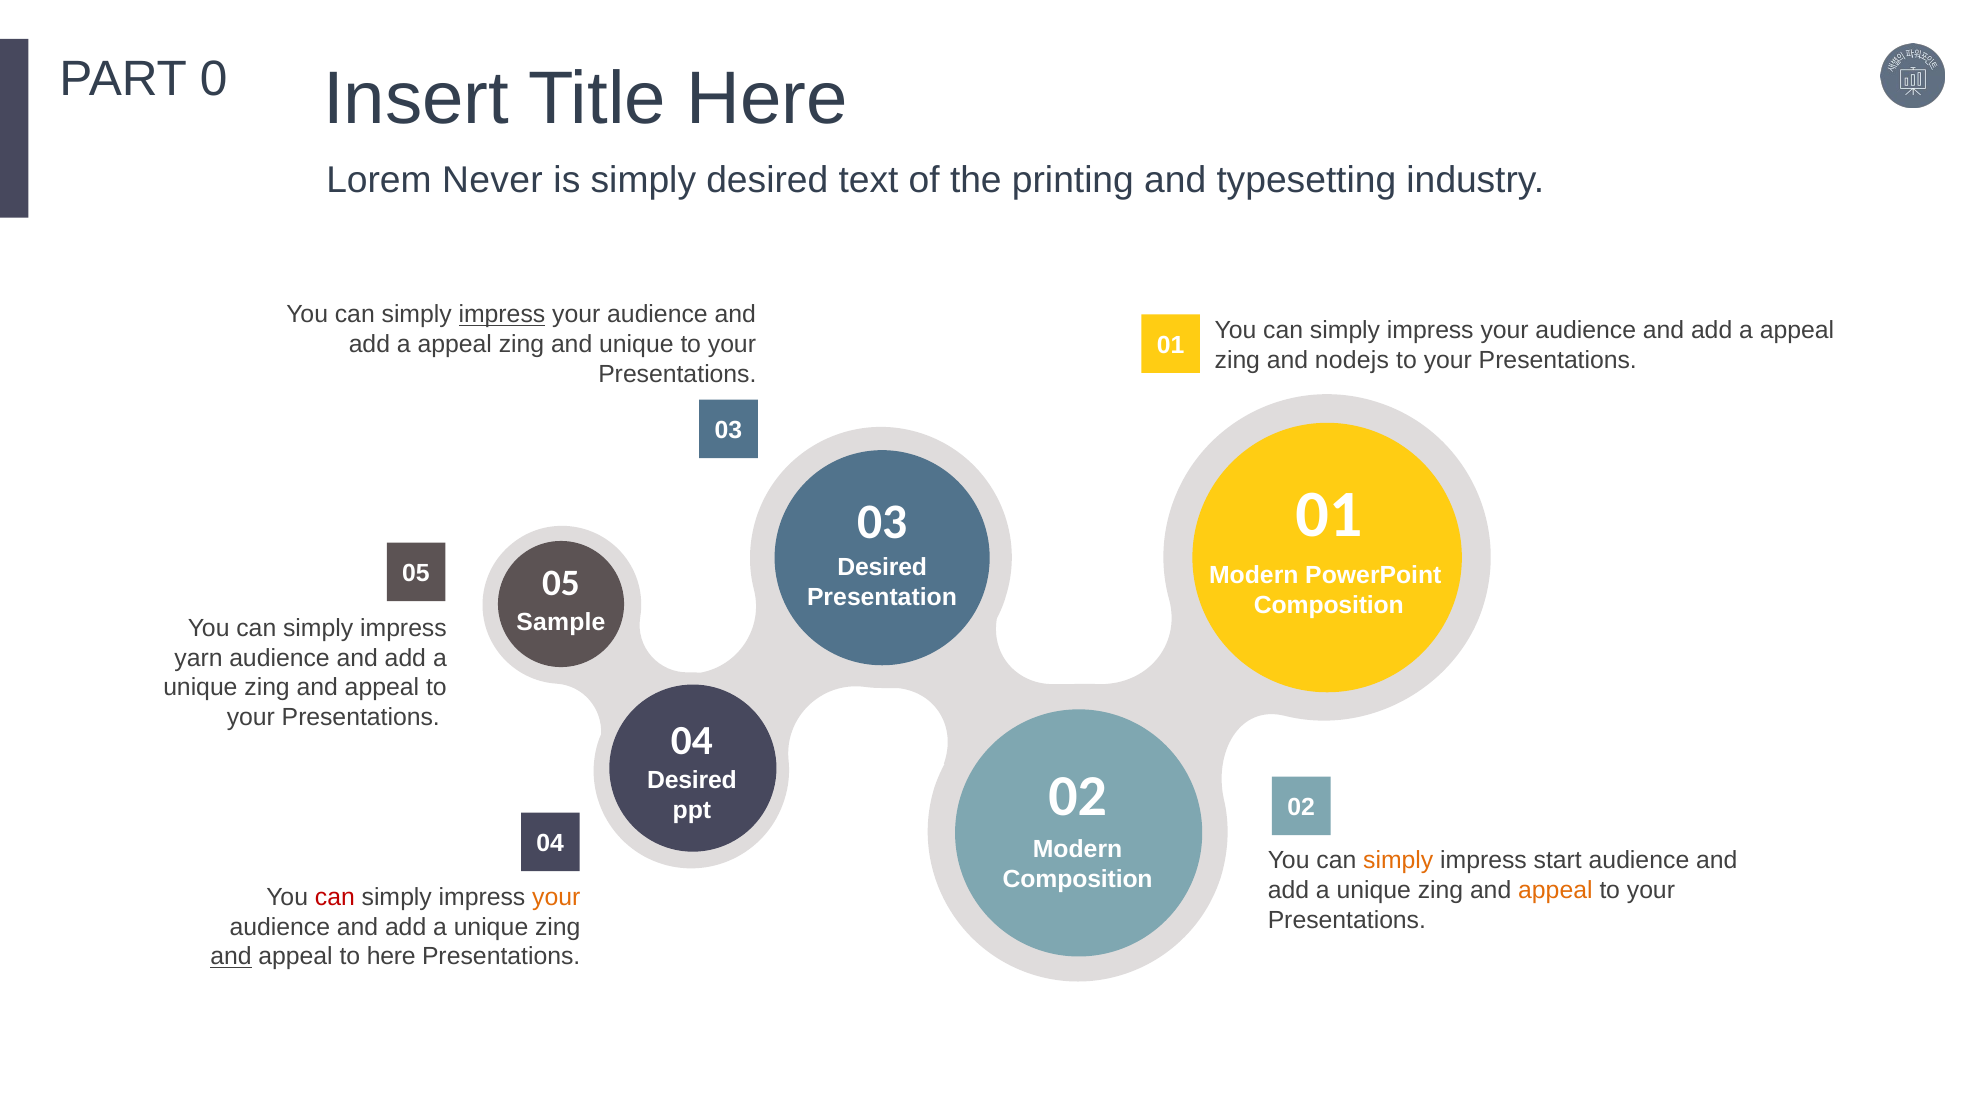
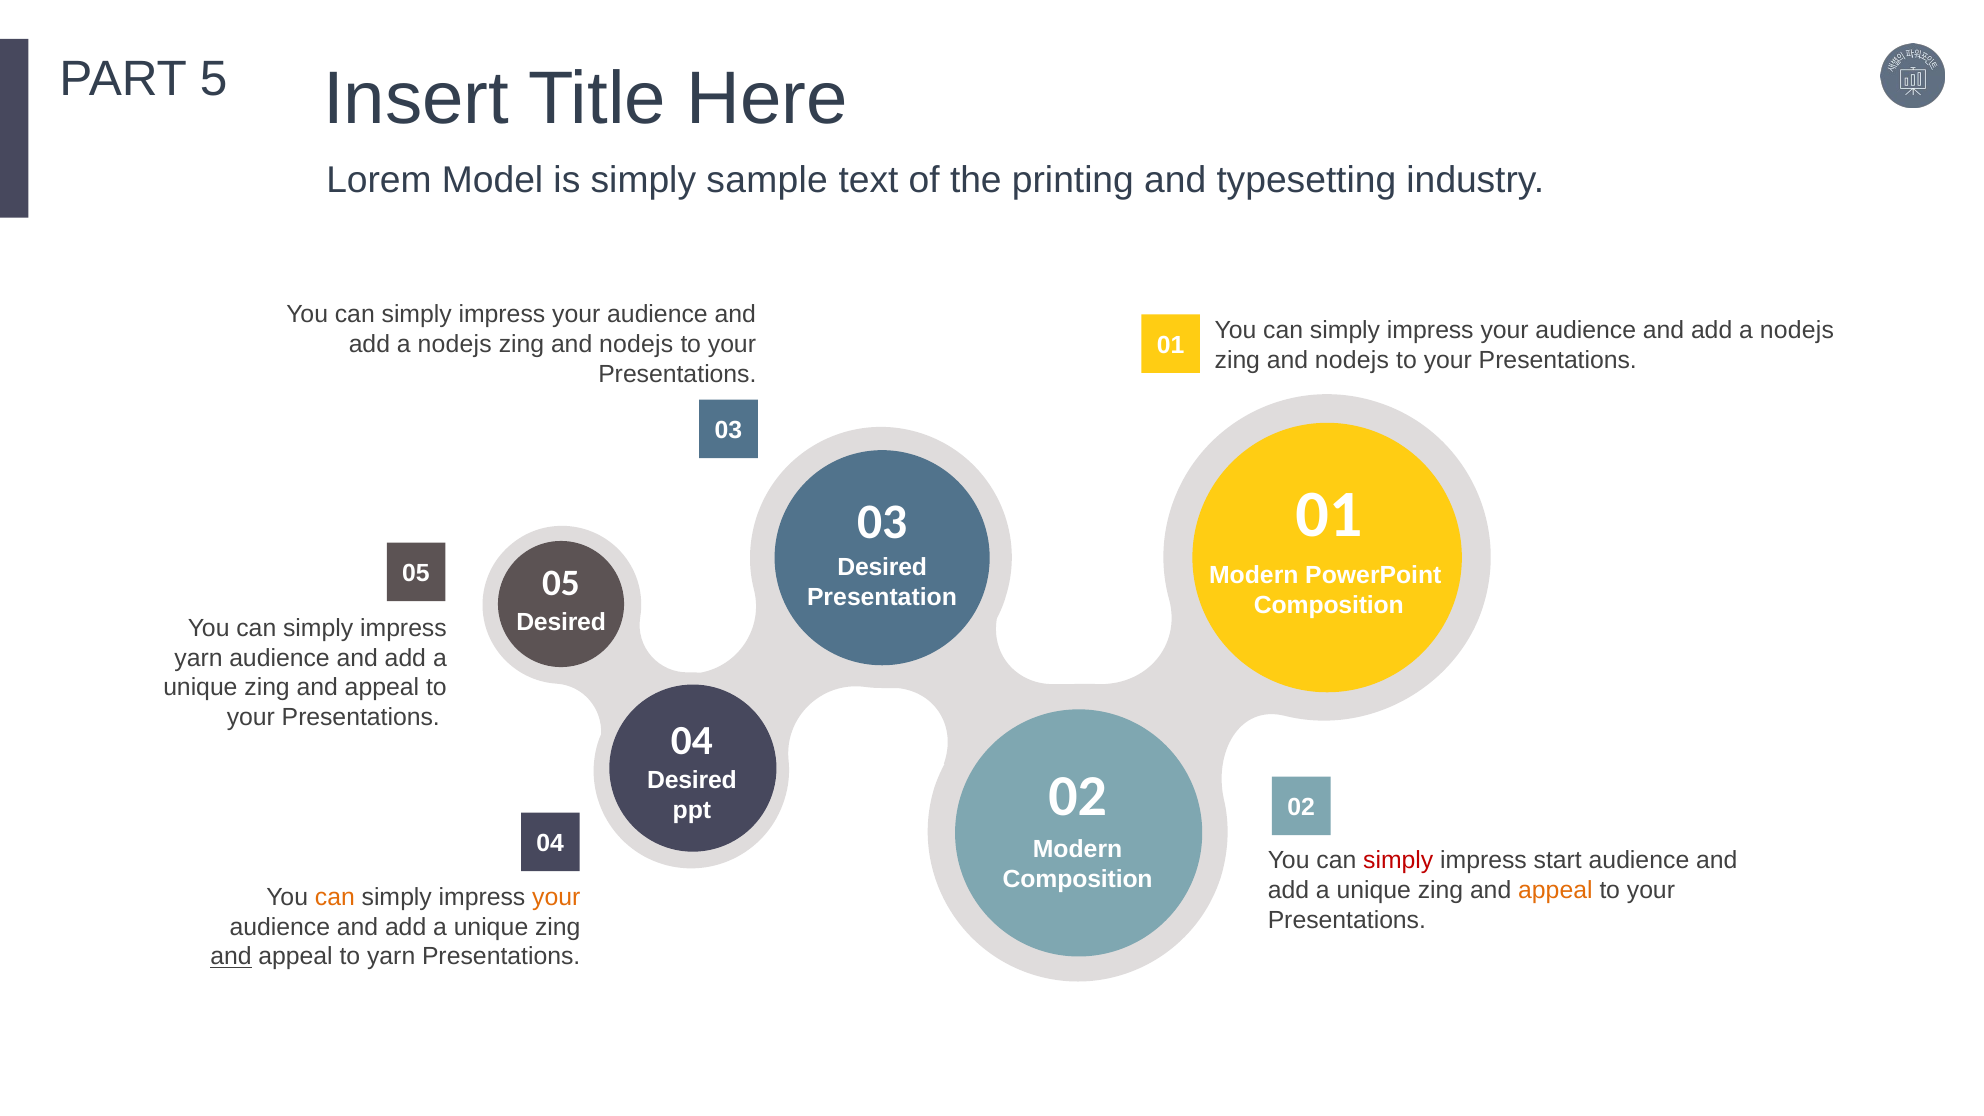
0: 0 -> 5 (214, 79)
Never: Never -> Model (493, 180)
simply desired: desired -> sample (767, 180)
impress underline: present -> none (502, 315)
appeal: appeal -> nodejs (1797, 330)
appeal: appeal -> nodejs (455, 345)
unique: unique -> nodejs (636, 345)
Sample: Sample -> Desired (561, 622)
simply colour: orange -> red (1398, 860)
can colour: red -> orange (335, 897)
to here: here -> yarn (391, 957)
